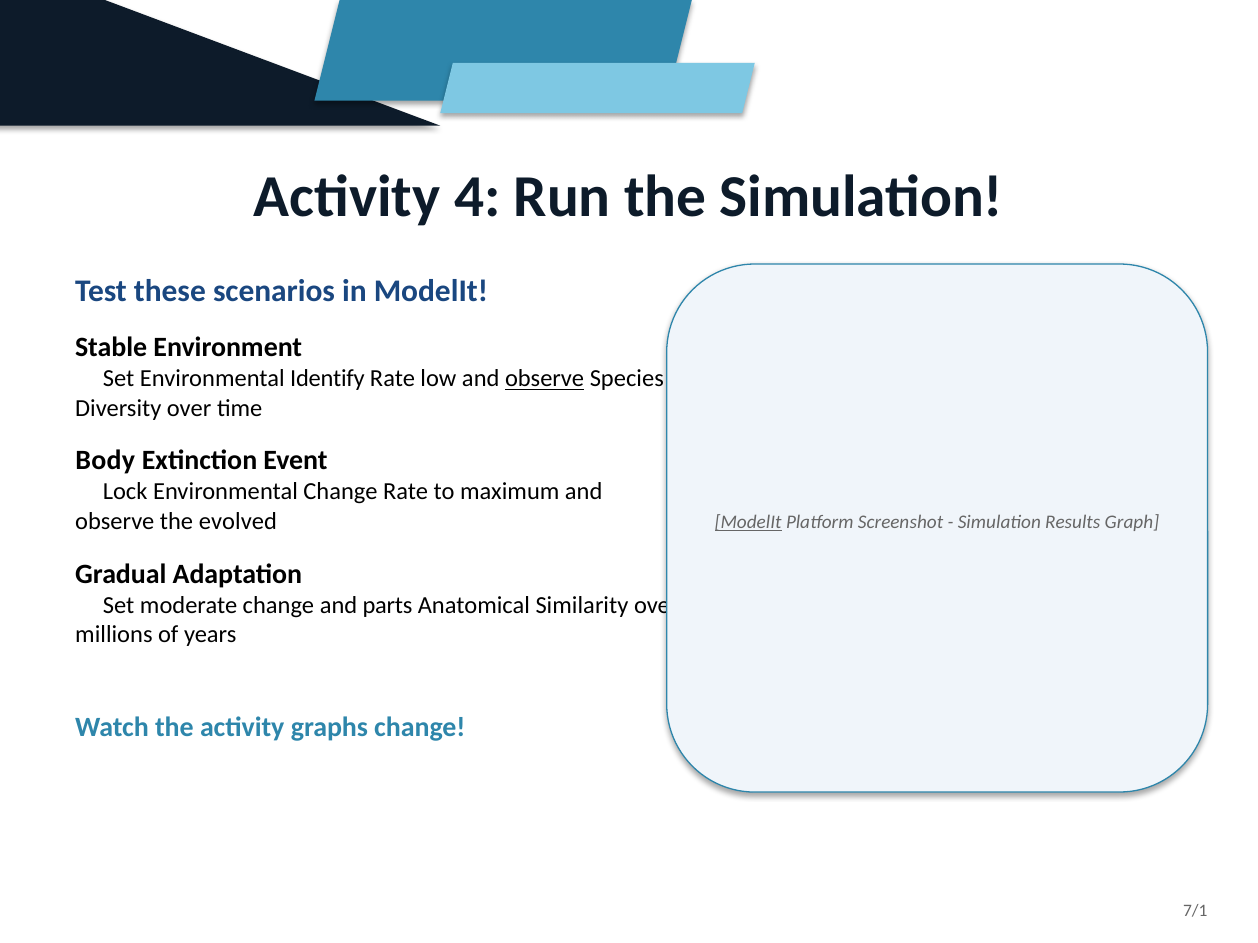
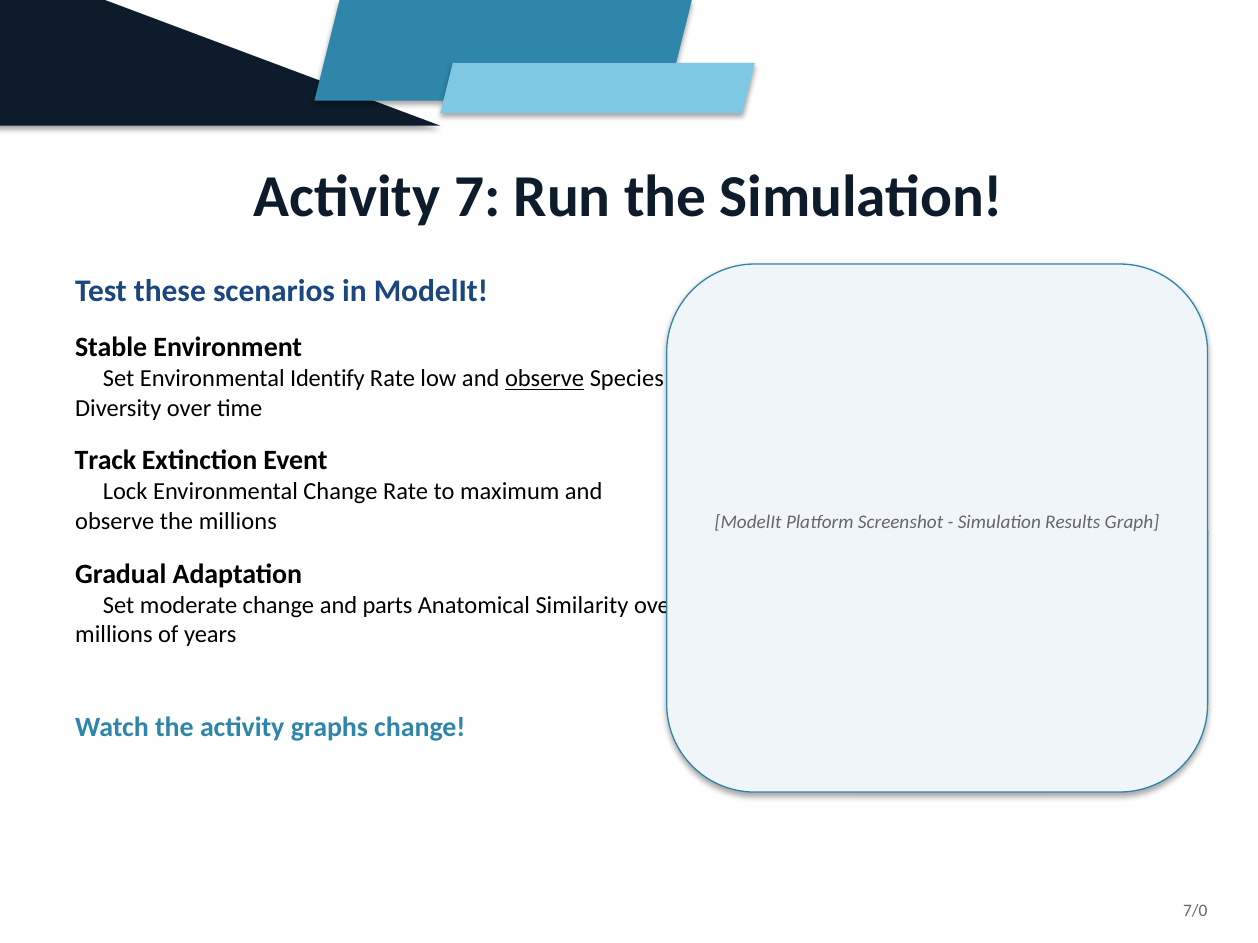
4: 4 -> 7 (477, 197)
Body: Body -> Track (105, 461)
the evolved: evolved -> millions (238, 522)
ModelIt underline: present -> none (748, 522)
7/1: 7/1 -> 7/0 (1195, 911)
